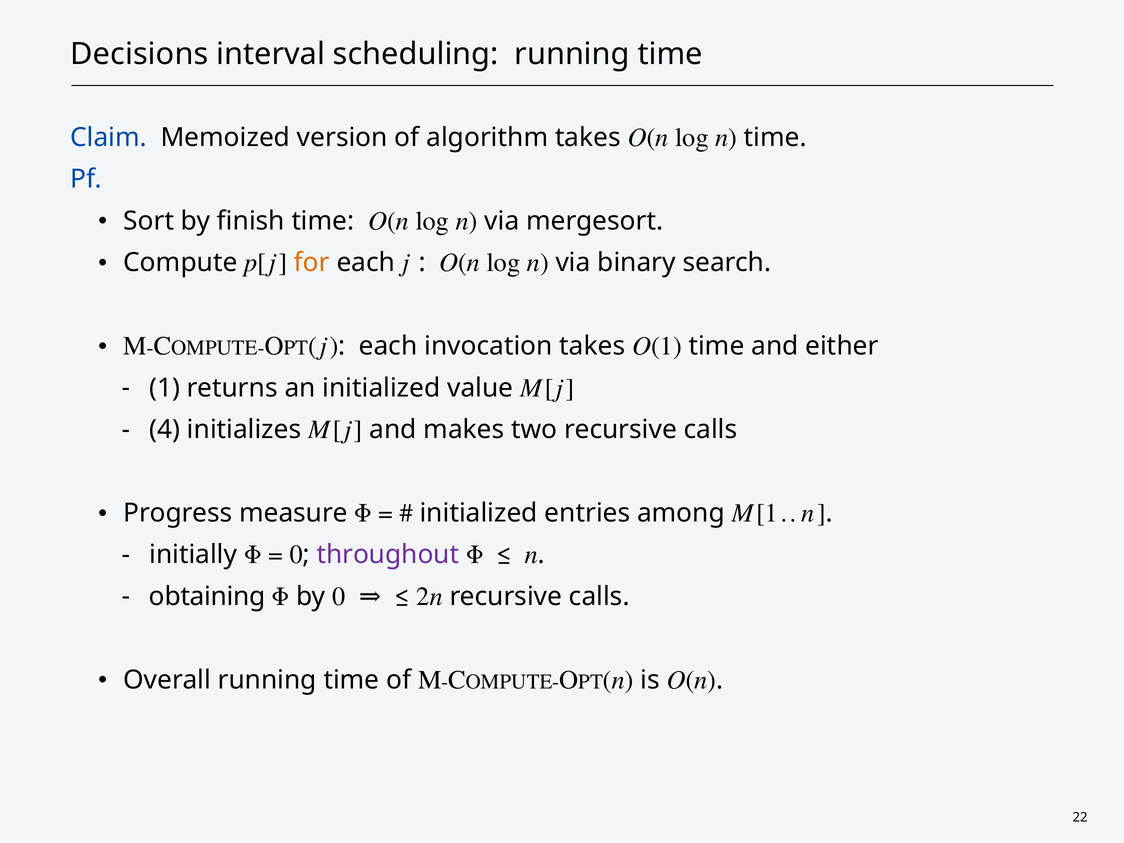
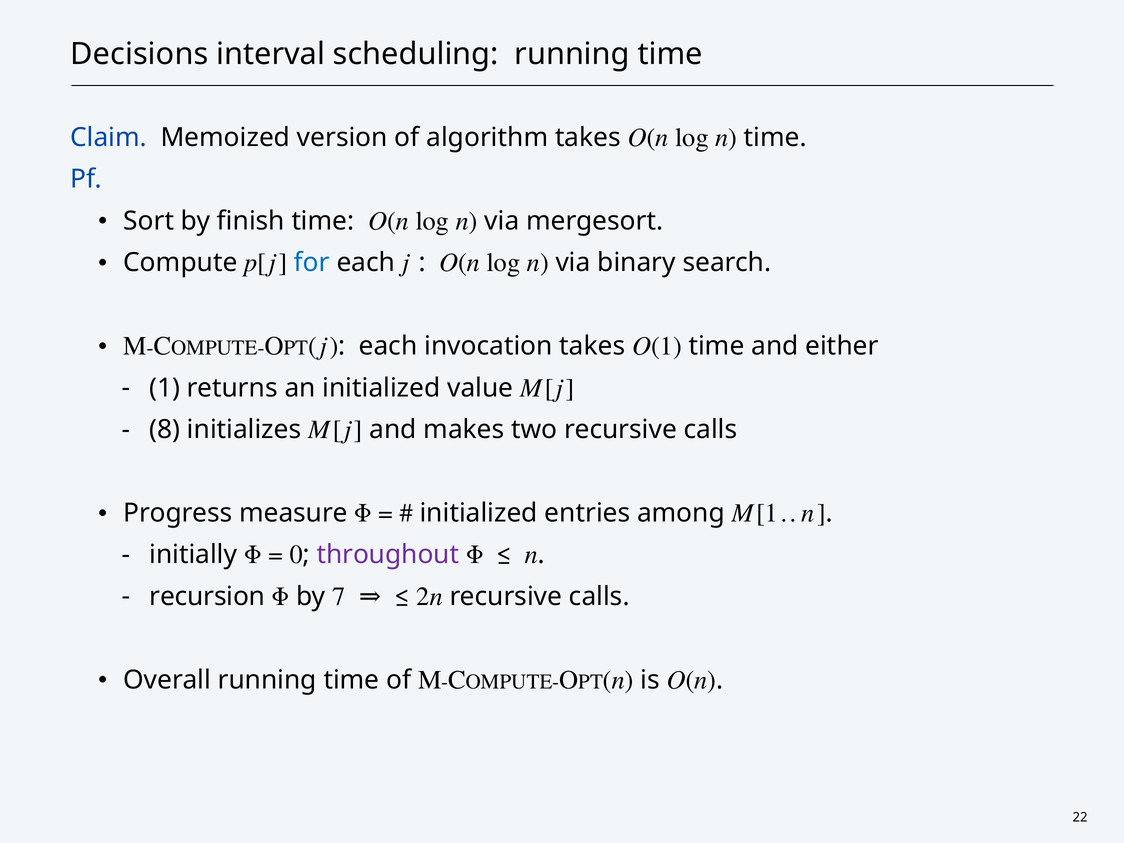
for colour: orange -> blue (312, 263)
4: 4 -> 8 (165, 430)
obtaining: obtaining -> recursion (207, 597)
by 0: 0 -> 7 (339, 597)
